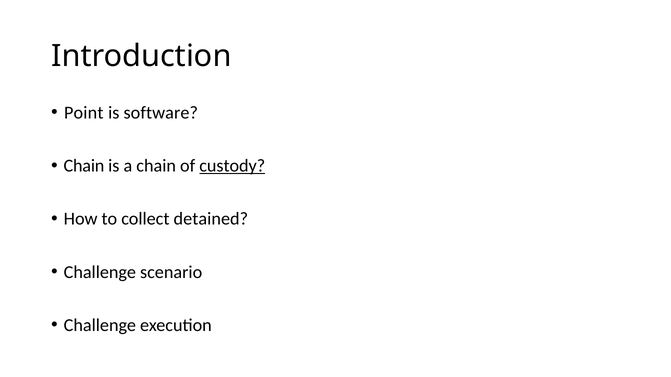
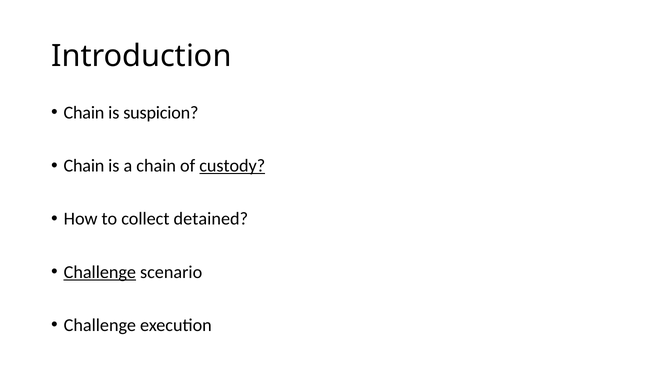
Point: Point -> Chain (84, 113)
software: software -> suspicion (161, 113)
Challenge underline: none -> present (100, 272)
